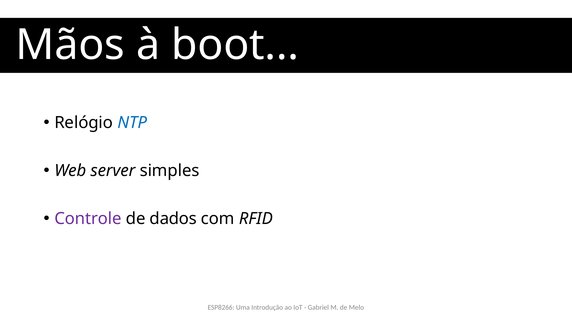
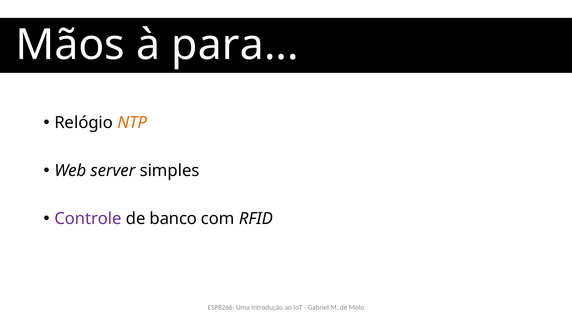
boot: boot -> para (235, 45)
NTP colour: blue -> orange (132, 123)
dados: dados -> banco (173, 219)
